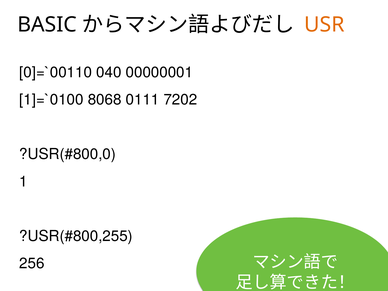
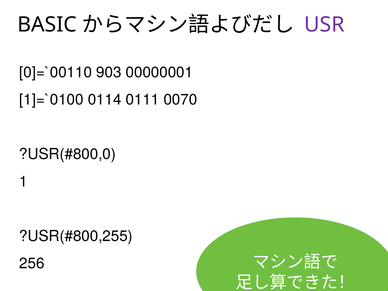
USR colour: orange -> purple (324, 25)
040: 040 -> 903 (109, 72)
8068: 8068 -> 0114 (105, 100)
7202: 7202 -> 0070 (180, 100)
